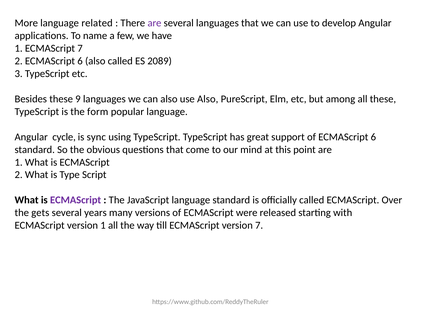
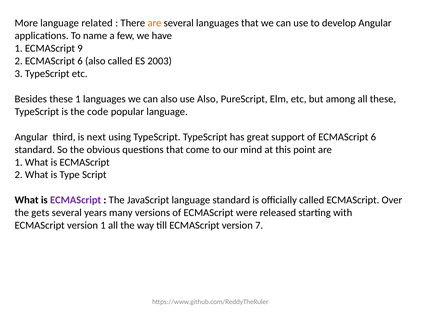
are colour: purple -> orange (154, 23)
ECMAScript 7: 7 -> 9 (80, 48)
2089: 2089 -> 2003 (160, 61)
these 9: 9 -> 1 (78, 99)
form: form -> code (98, 112)
cycle: cycle -> third (64, 137)
sync: sync -> next (96, 137)
